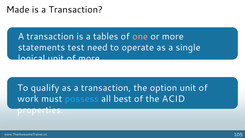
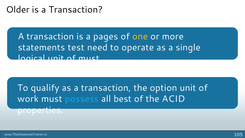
Made: Made -> Older (18, 10)
tables: tables -> pages (106, 36)
one colour: pink -> yellow (140, 36)
of more: more -> must (90, 58)
